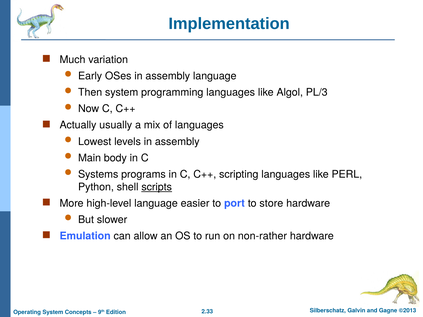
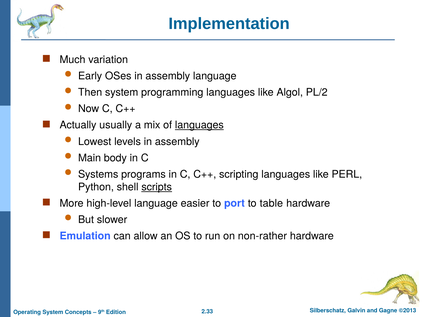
PL/3: PL/3 -> PL/2 (317, 93)
languages underline: none -> present (199, 125)
store: store -> table (271, 204)
